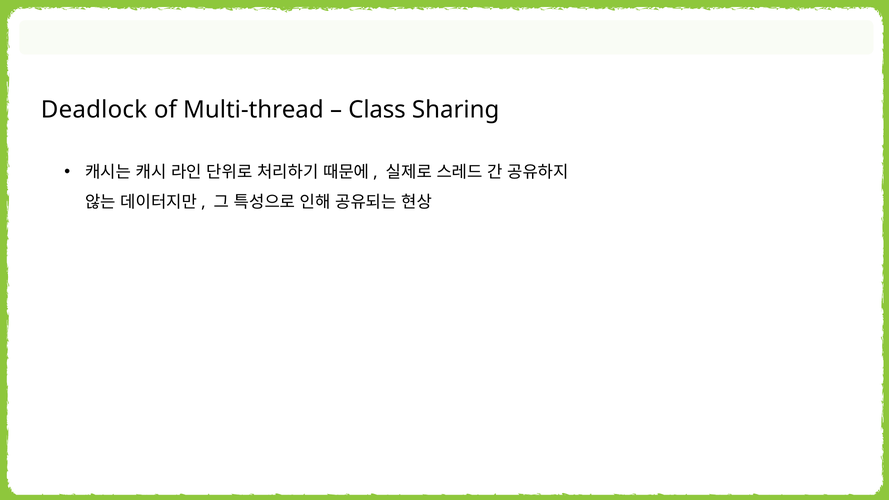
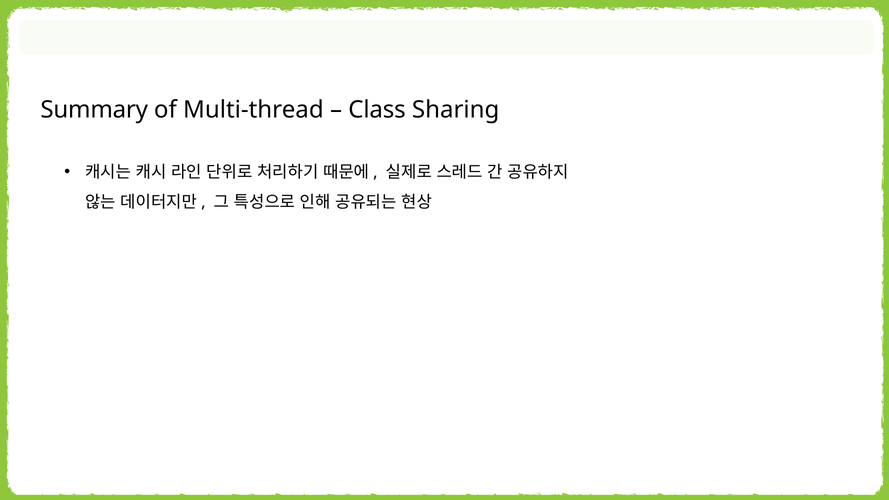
Deadlock: Deadlock -> Summary (94, 110)
